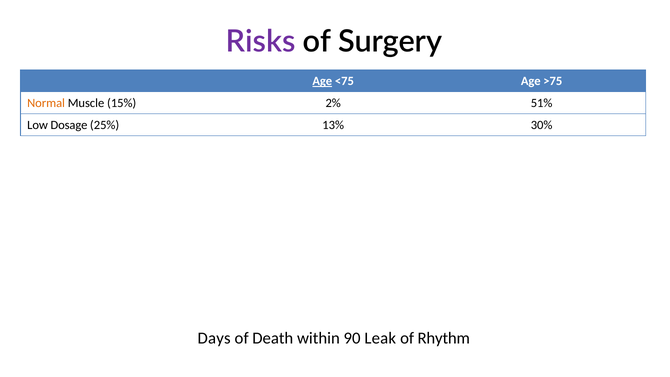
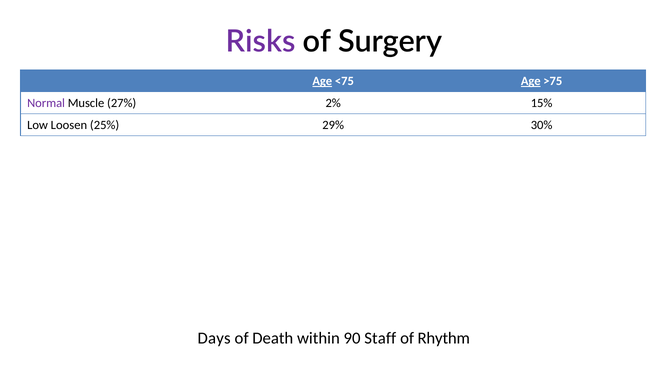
Age underline: none -> present (531, 81)
Normal colour: orange -> purple (46, 103)
15%: 15% -> 27% (122, 103)
51%: 51% -> 15% (542, 103)
Dosage: Dosage -> Loosen (69, 125)
13%: 13% -> 29% (333, 125)
Leak: Leak -> Staff (380, 338)
